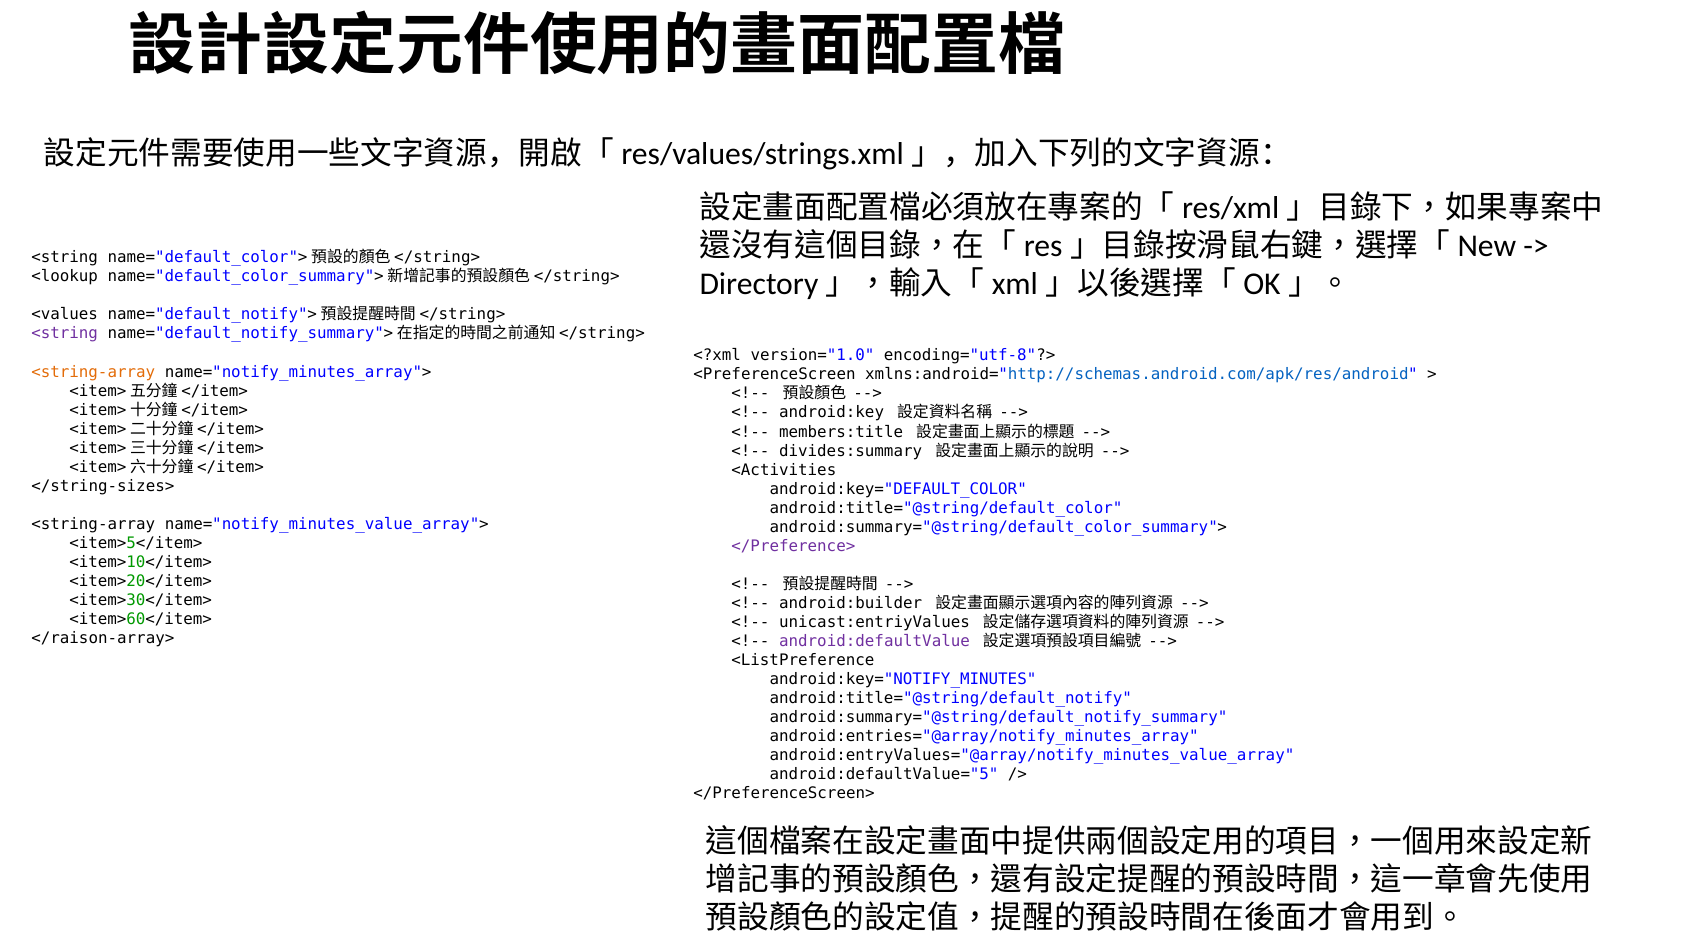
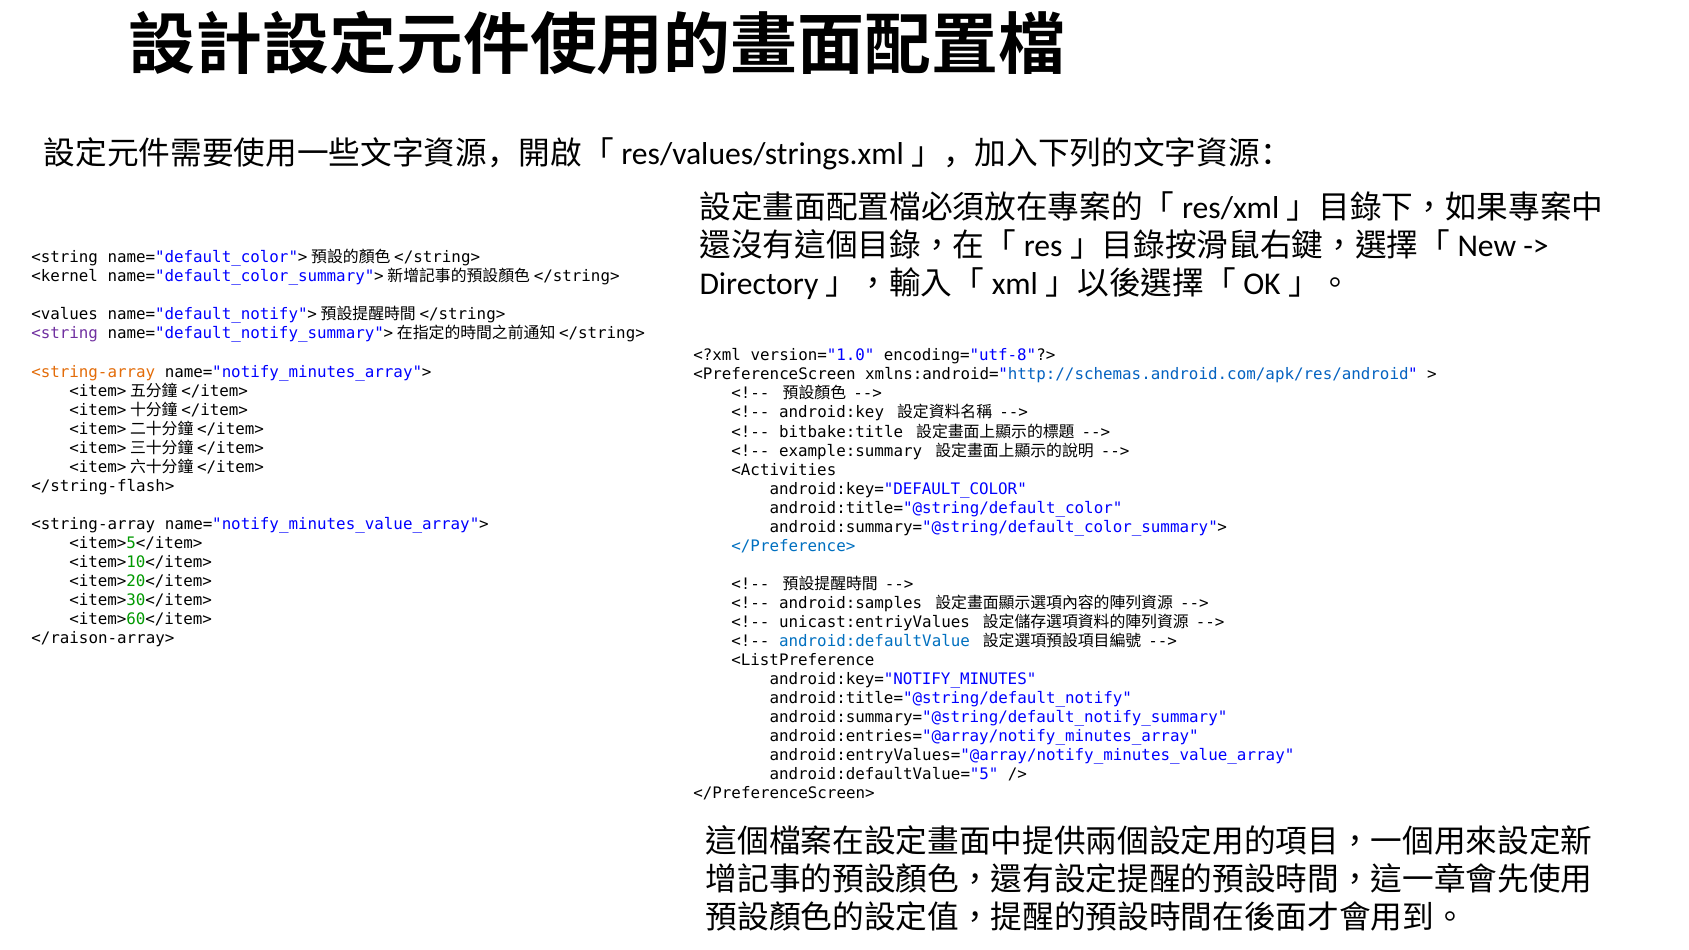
<lookup: <lookup -> <kernel (65, 277)
members:title: members:title -> bitbake:title (841, 432)
divides:summary: divides:summary -> example:summary (851, 451)
</string-sizes>: </string-sizes> -> </string-flash> (103, 486)
</Preference> colour: purple -> blue (793, 546)
android:builder: android:builder -> android:samples (851, 603)
android:defaultValue colour: purple -> blue (874, 641)
